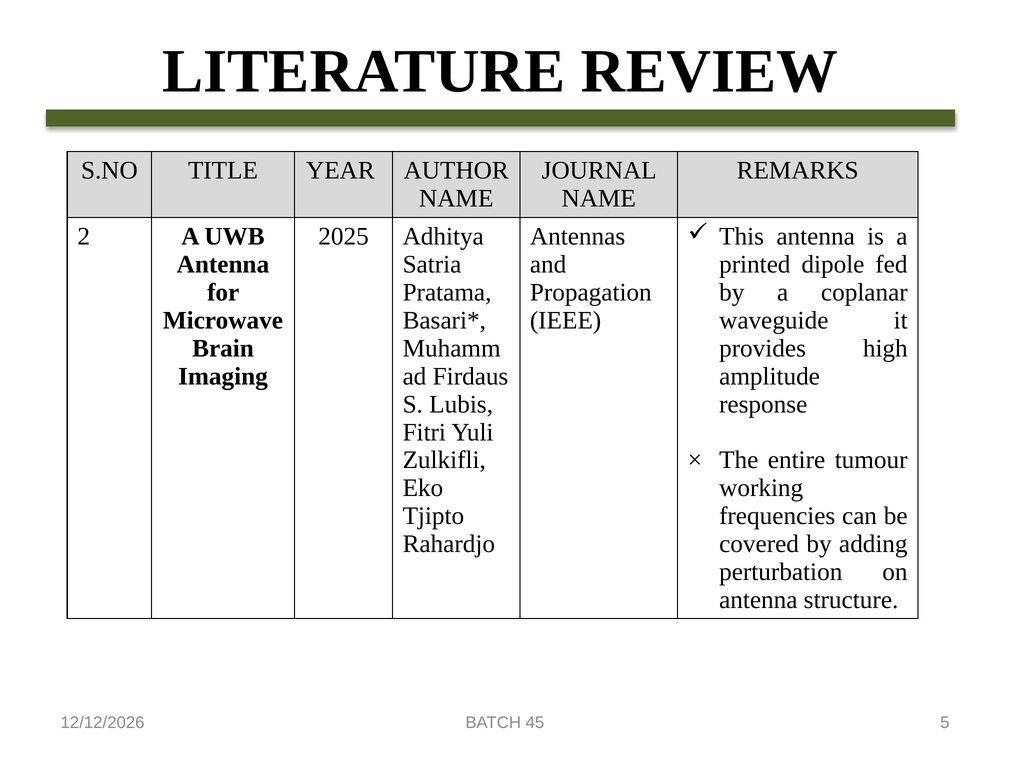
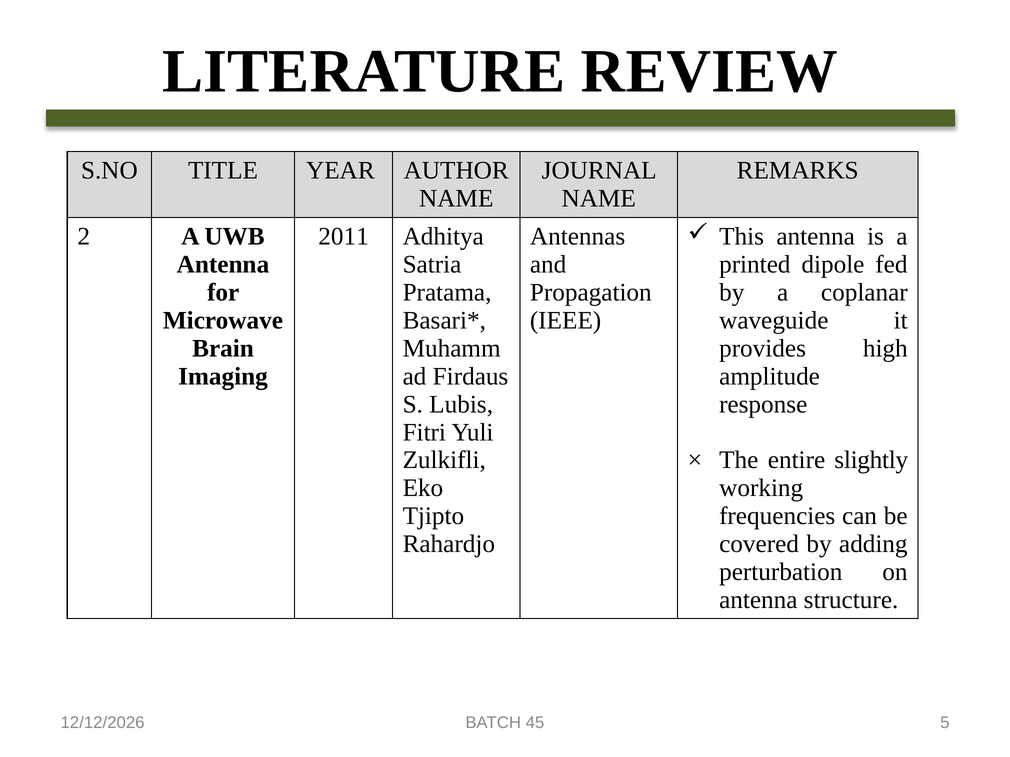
2025: 2025 -> 2011 (344, 237)
tumour: tumour -> slightly (871, 460)
